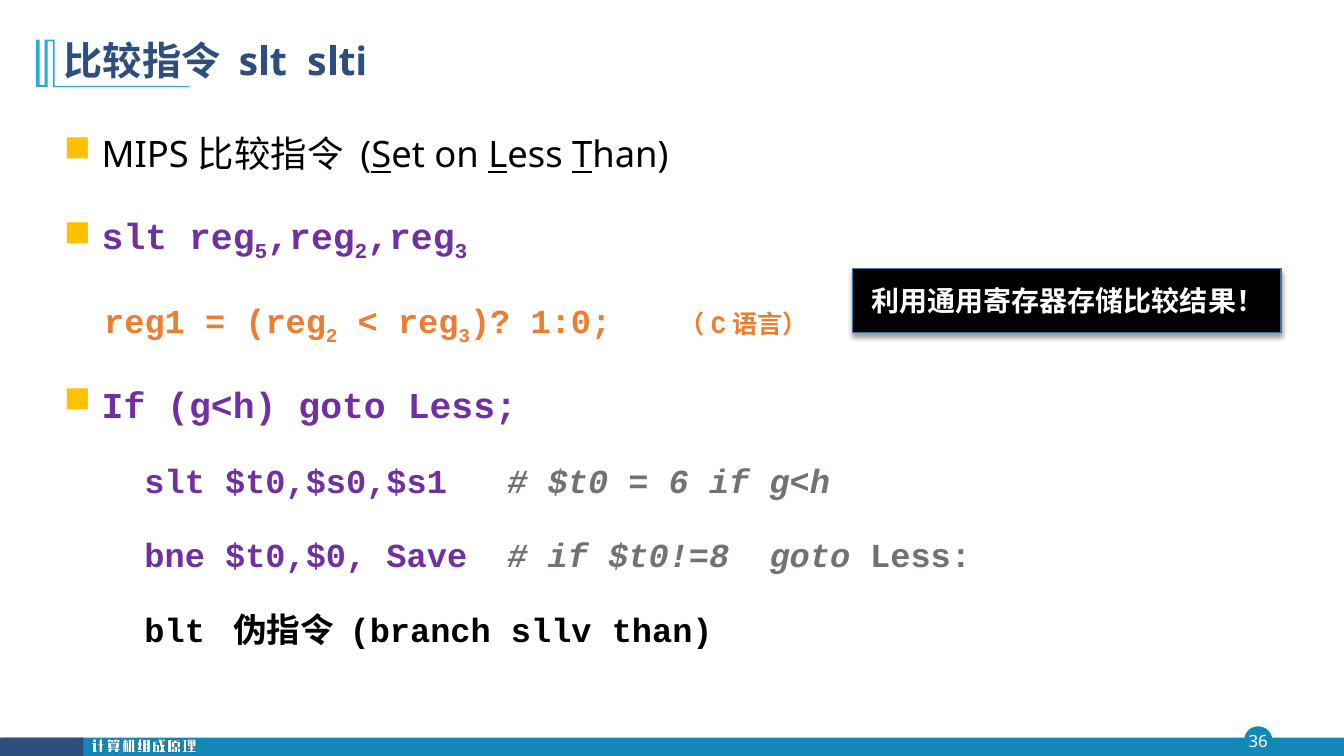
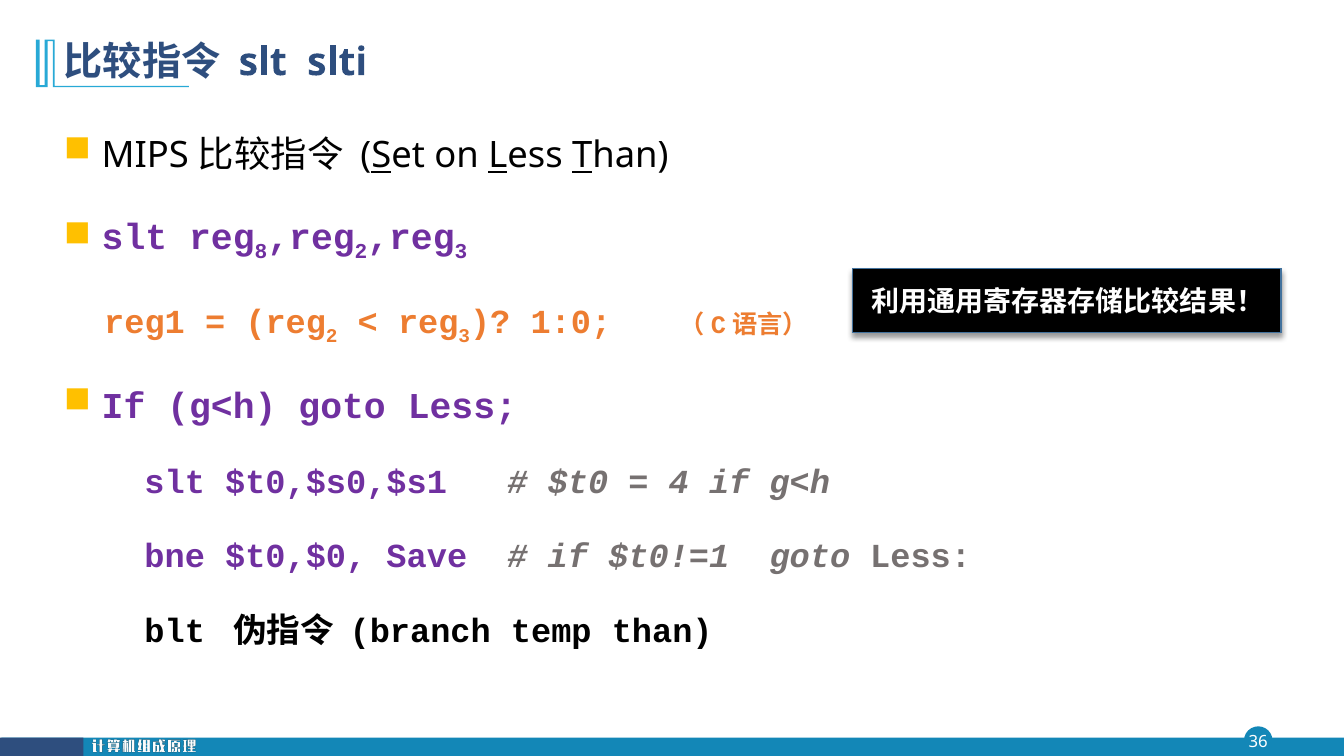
5: 5 -> 8 (261, 252)
6: 6 -> 4 (679, 482)
$t0!=8: $t0!=8 -> $t0!=1 (669, 557)
sllv: sllv -> temp (551, 631)
